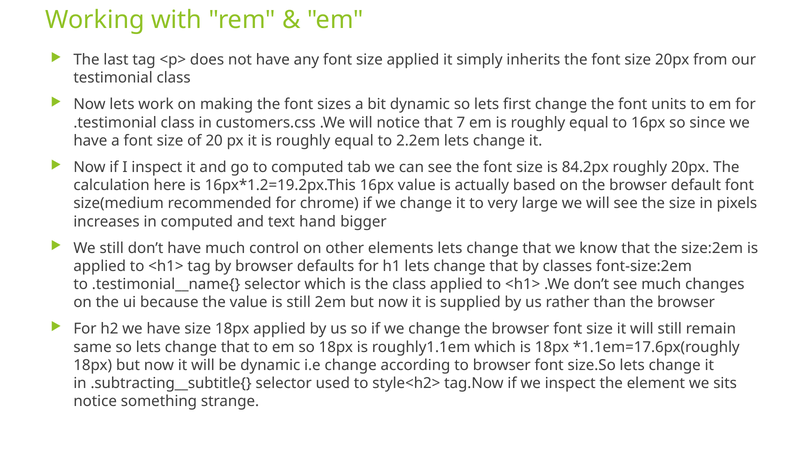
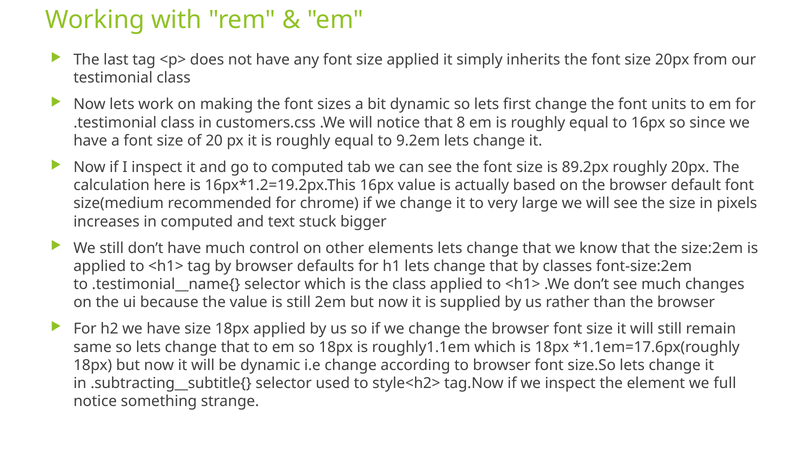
7: 7 -> 8 (461, 123)
2.2em: 2.2em -> 9.2em (418, 141)
84.2px: 84.2px -> 89.2px (585, 167)
hand: hand -> stuck (318, 221)
sits: sits -> full (725, 383)
